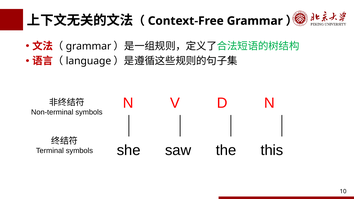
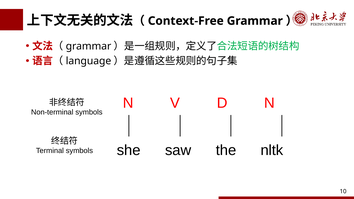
this: this -> nltk (272, 150)
